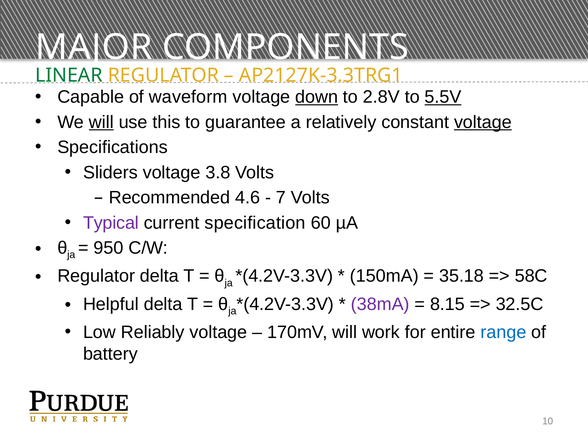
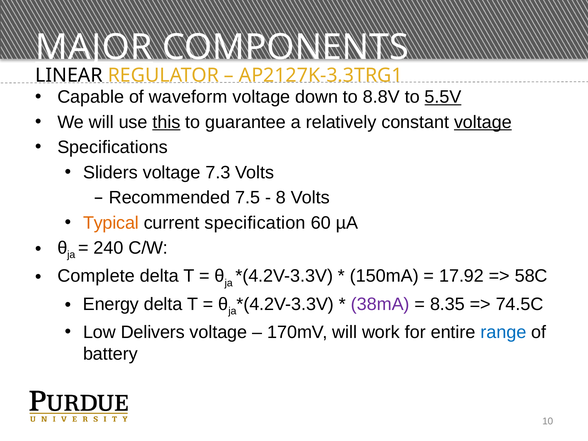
LINEAR colour: green -> black (69, 76)
down underline: present -> none (317, 97)
2.8V: 2.8V -> 8.8V (381, 97)
will underline: present -> none (101, 122)
this underline: none -> present (166, 122)
3.8: 3.8 -> 7.3 (218, 172)
4.6: 4.6 -> 7.5 (248, 198)
7: 7 -> 8 (281, 198)
Typical colour: purple -> orange (111, 223)
950: 950 -> 240 (108, 248)
Regulator: Regulator -> Complete (96, 276)
35.18: 35.18 -> 17.92 (462, 276)
Helpful: Helpful -> Energy (111, 304)
8.15: 8.15 -> 8.35 (447, 304)
32.5C: 32.5C -> 74.5C (520, 304)
Reliably: Reliably -> Delivers (153, 332)
